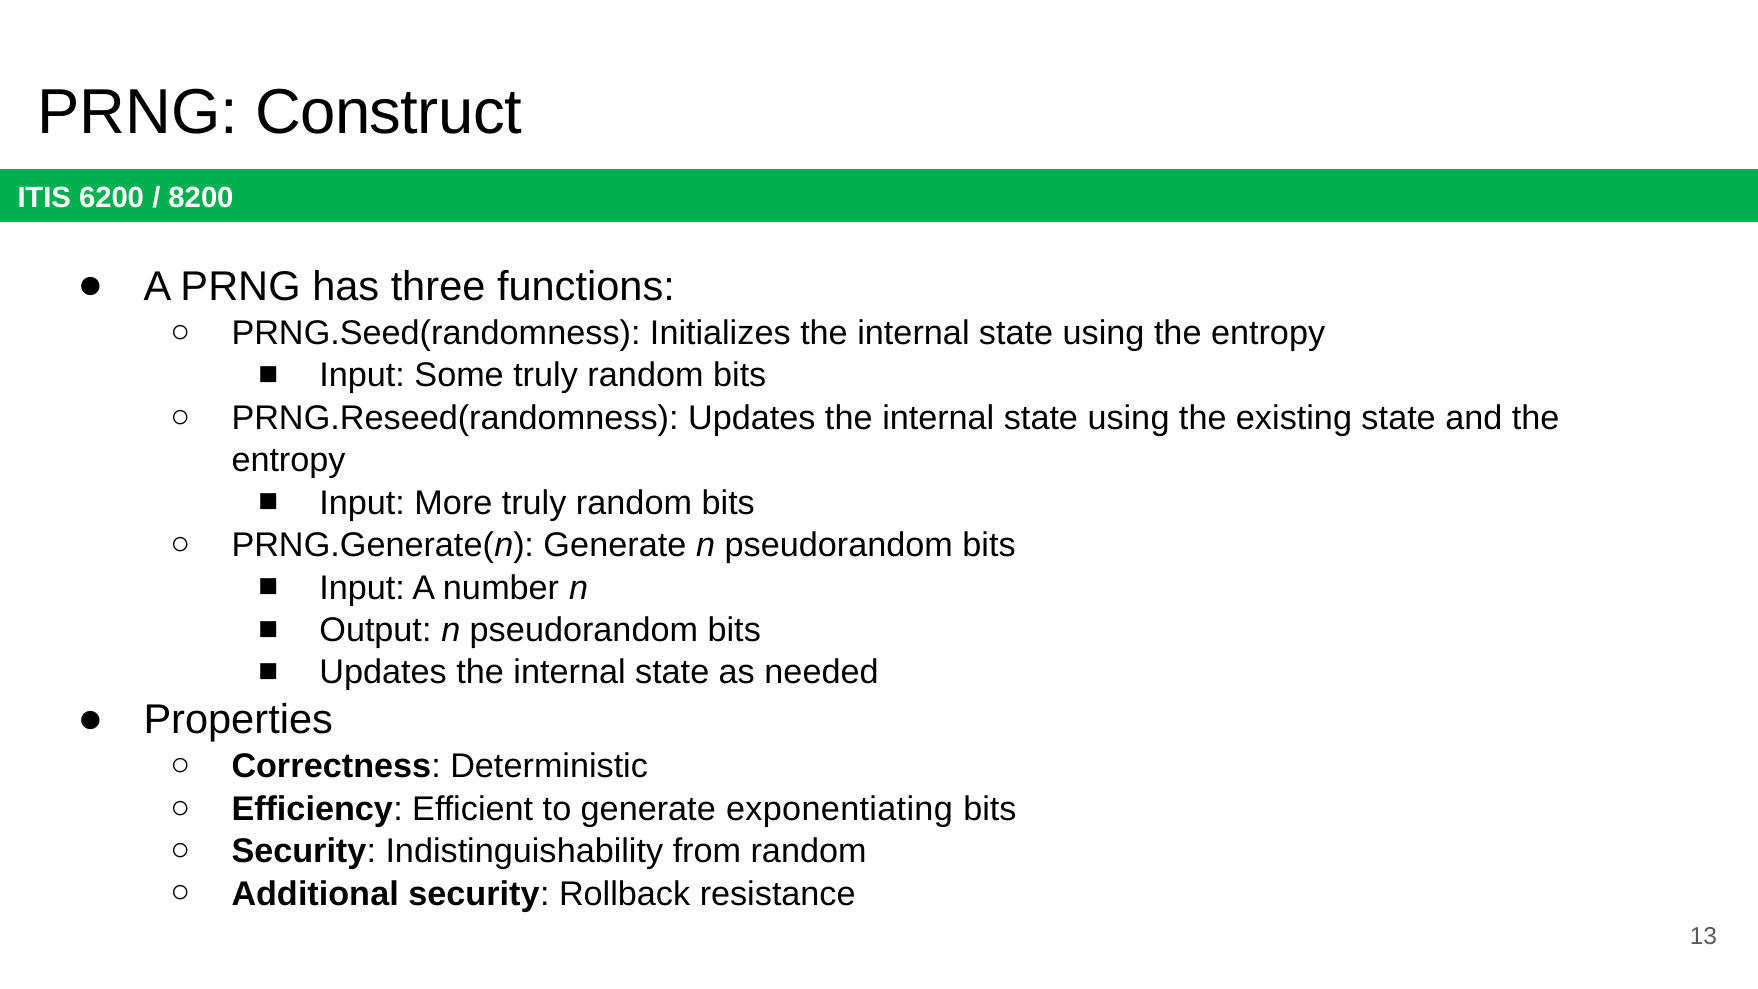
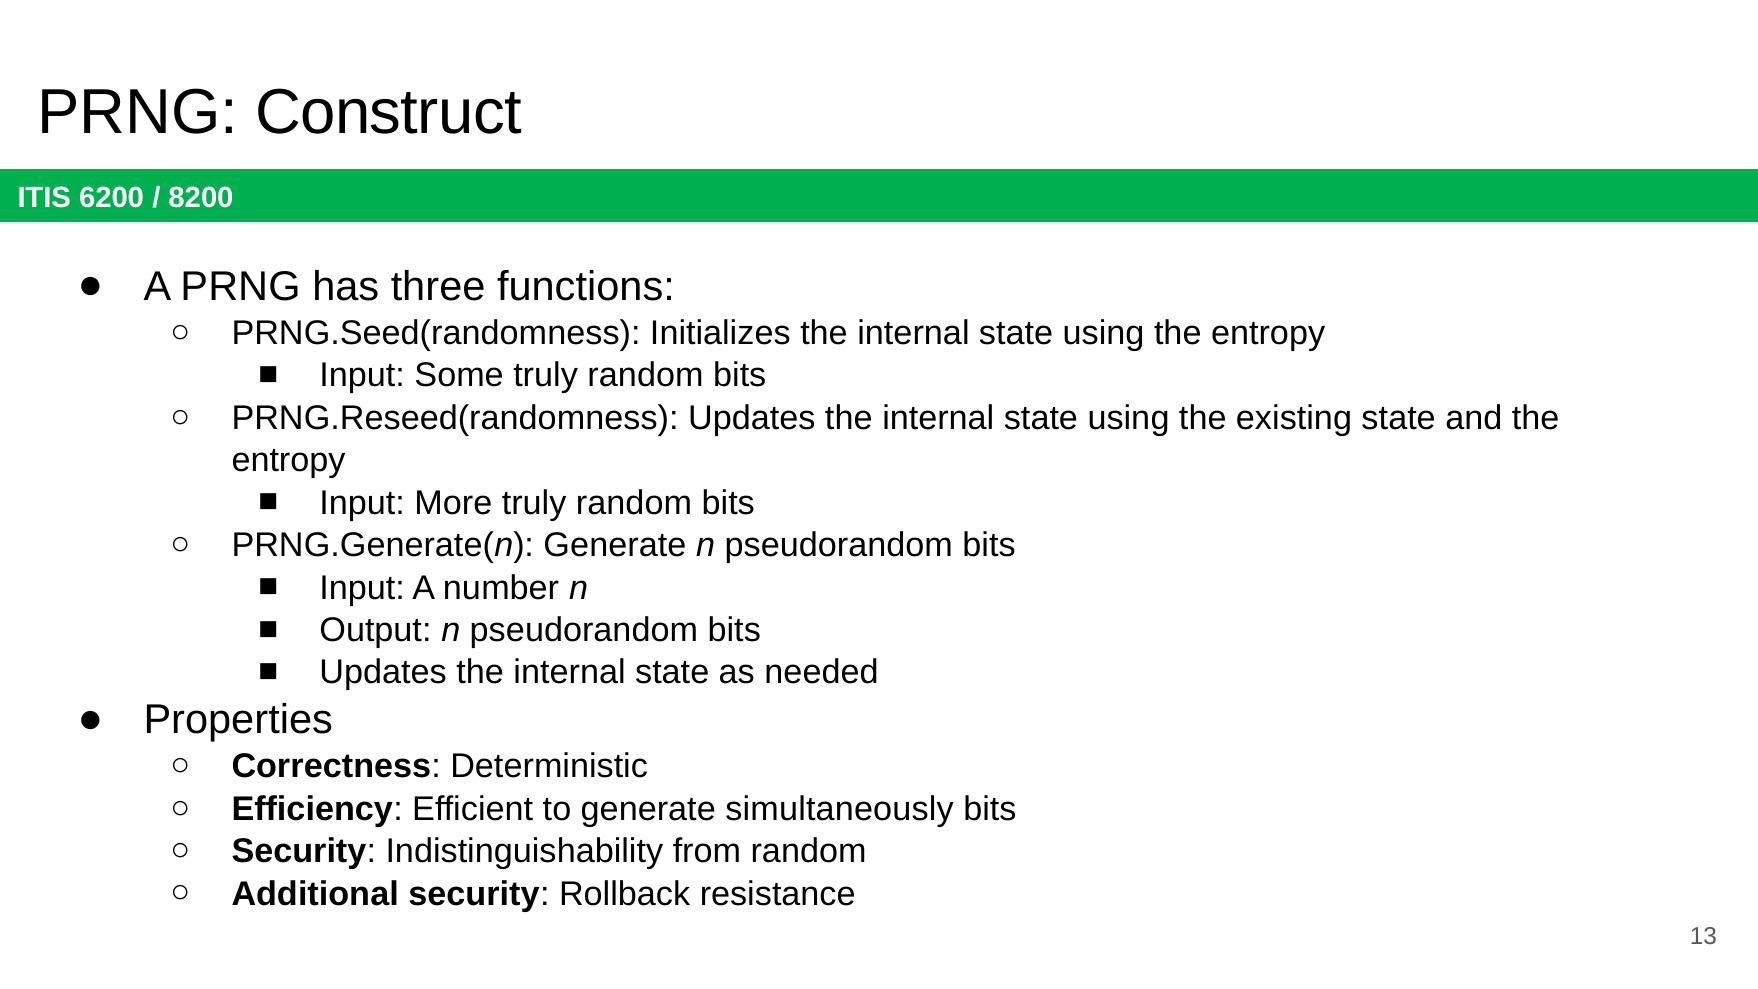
exponentiating: exponentiating -> simultaneously (840, 809)
